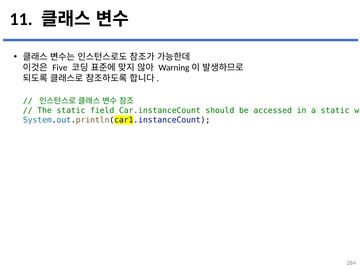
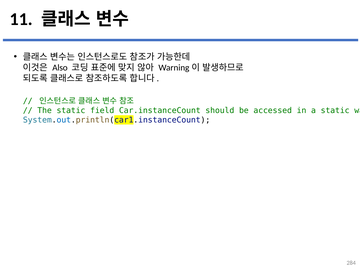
Five: Five -> Also (60, 68)
